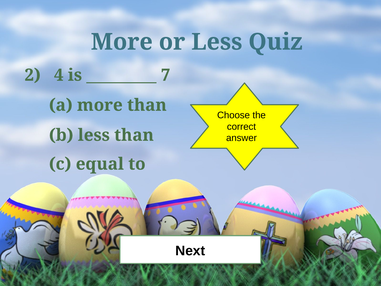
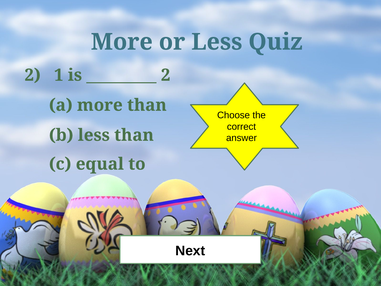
4: 4 -> 1 (59, 75)
7: 7 -> 2 (166, 75)
